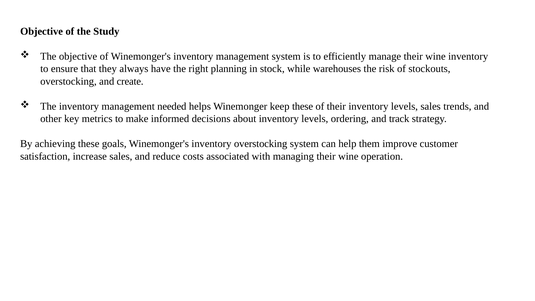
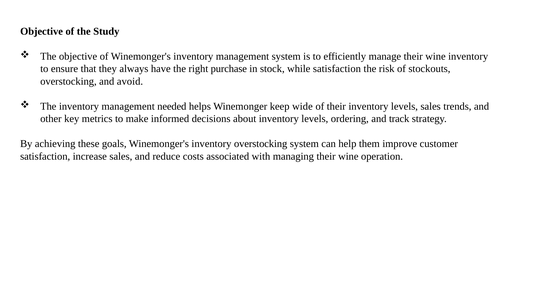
planning: planning -> purchase (229, 69)
while warehouses: warehouses -> satisfaction (337, 69)
create: create -> avoid (130, 81)
keep these: these -> wide (302, 106)
